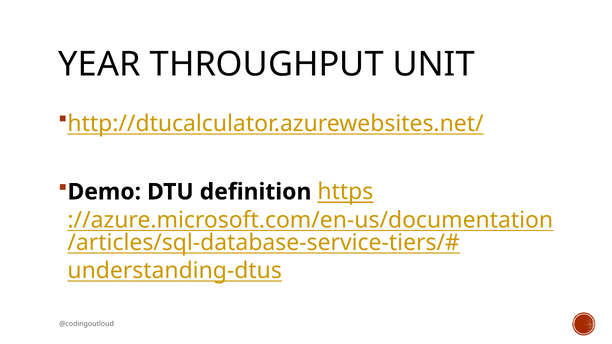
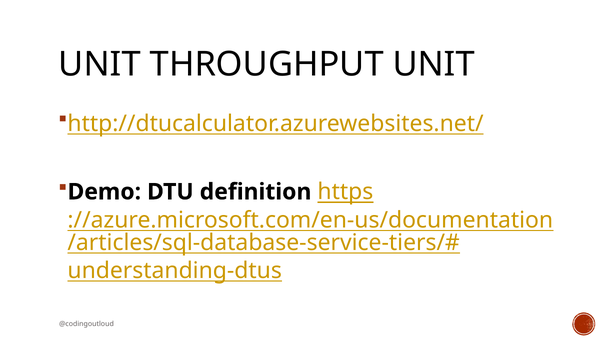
YEAR: YEAR -> UNIT (100, 65)
